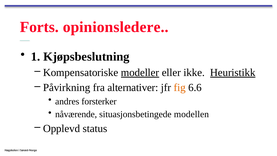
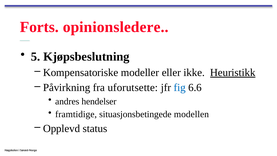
1: 1 -> 5 (36, 57)
modeller underline: present -> none (140, 72)
alternativer: alternativer -> uforutsette (133, 88)
fig colour: orange -> blue (180, 88)
forsterker: forsterker -> hendelser (99, 101)
nåværende: nåværende -> framtidige (76, 114)
